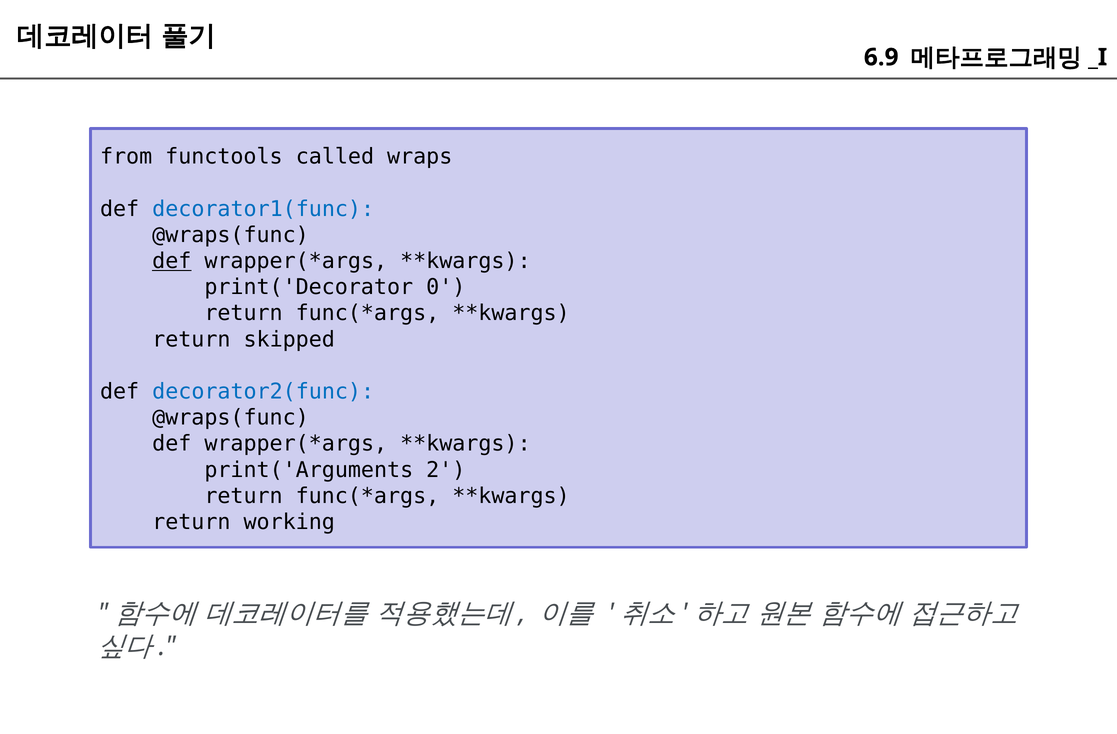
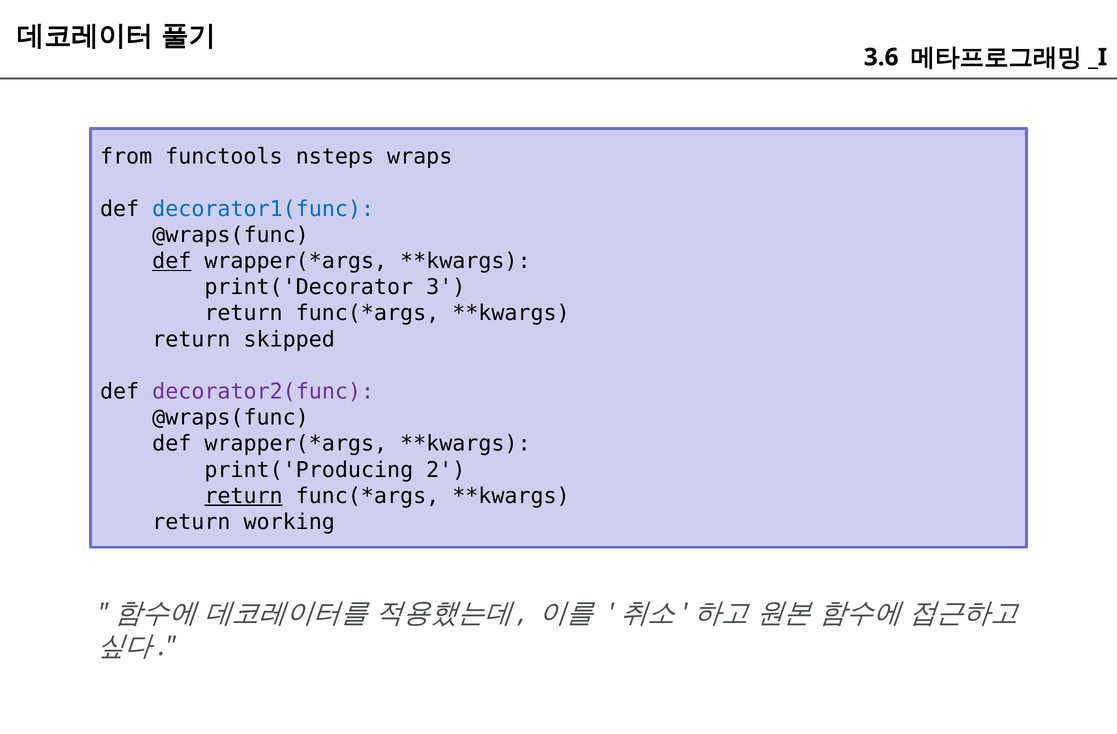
6.9: 6.9 -> 3.6 (881, 57)
called: called -> nsteps (335, 157)
0: 0 -> 3 (446, 287)
decorator2(func colour: blue -> purple (263, 391)
print('Arguments: print('Arguments -> print('Producing (309, 470)
return underline: none -> present (244, 496)
